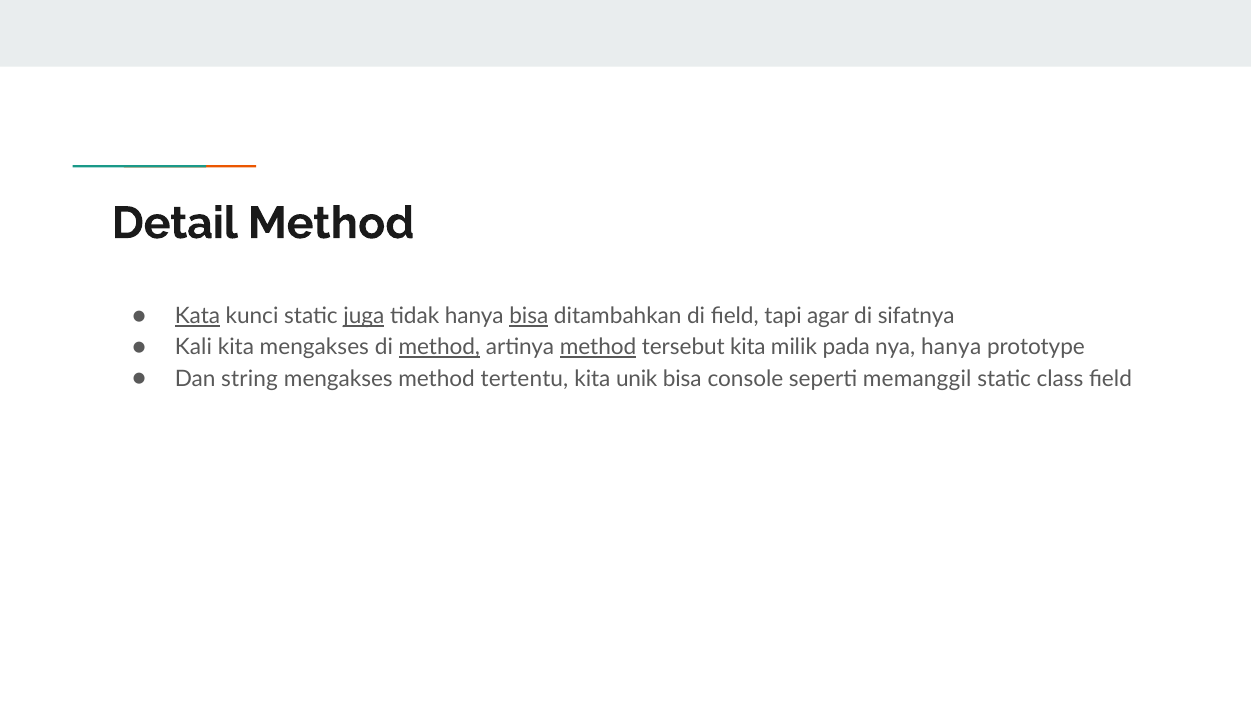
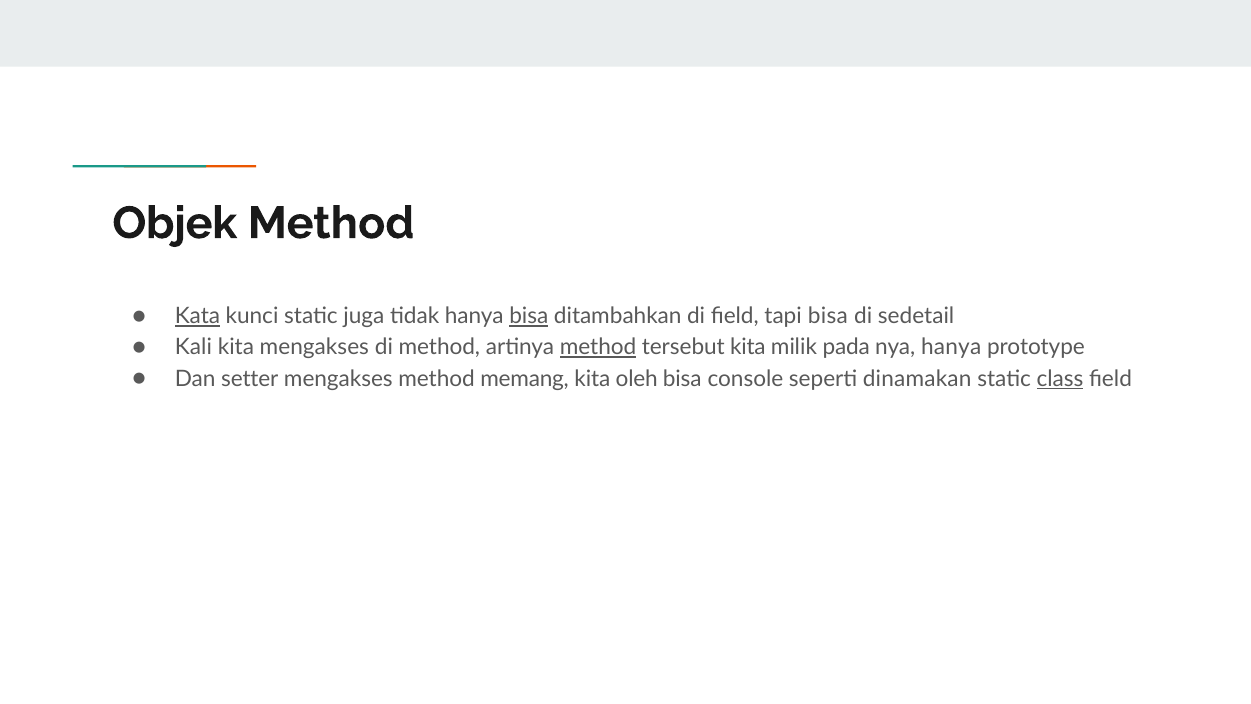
Detail: Detail -> Objek (175, 223)
juga underline: present -> none (364, 316)
tapi agar: agar -> bisa (828, 316)
sifatnya: sifatnya -> sedetail (916, 316)
method underline: present -> none (439, 347)
string: string -> setter (250, 378)
tertentu: tertentu -> memang (525, 378)
unik: unik -> oleh (637, 378)
memanggil: memanggil -> dinamakan (917, 378)
class underline: none -> present (1060, 378)
